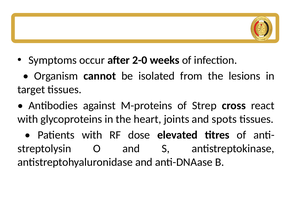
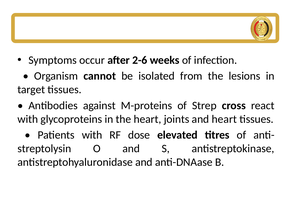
2-0: 2-0 -> 2-6 (140, 60)
and spots: spots -> heart (224, 119)
